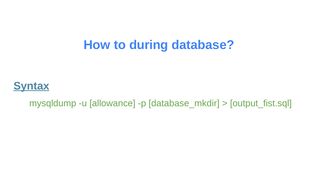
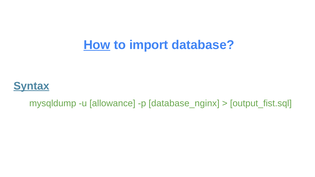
How underline: none -> present (97, 45)
during: during -> import (149, 45)
database_mkdir: database_mkdir -> database_nginx (184, 103)
